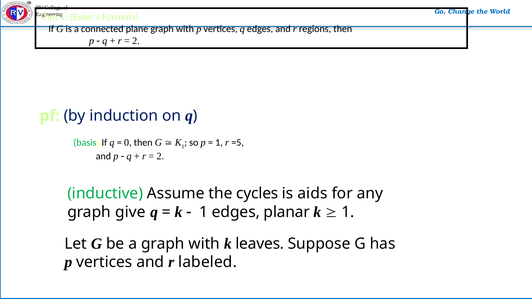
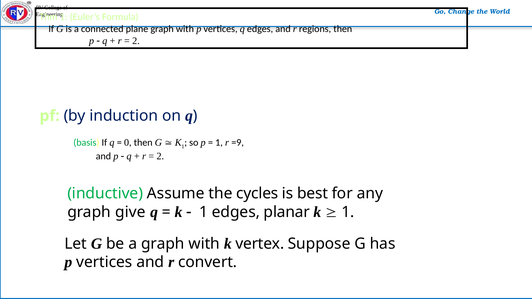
=5: =5 -> =9 (238, 143)
aids: aids -> best (313, 193)
leaves: leaves -> vertex (260, 244)
labeled: labeled -> convert (208, 262)
